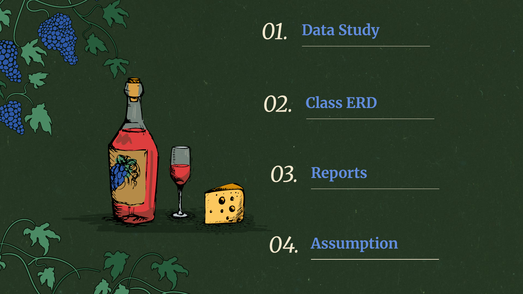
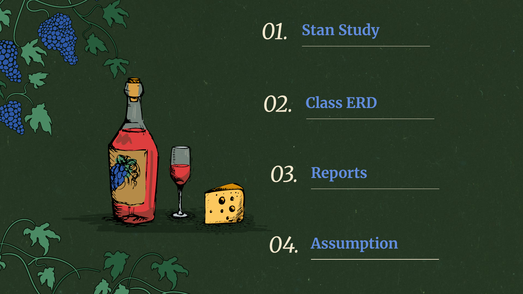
Data: Data -> Stan (318, 30)
